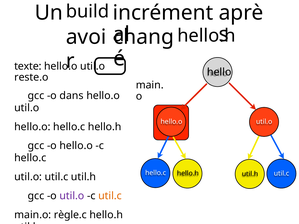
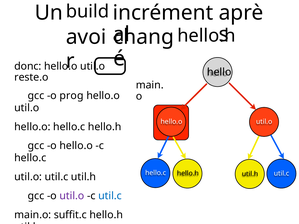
texte: texte -> donc (28, 66)
dans: dans -> prog (72, 96)
util.c colour: orange -> blue (110, 196)
règle.c: règle.c -> suffit.c (70, 215)
